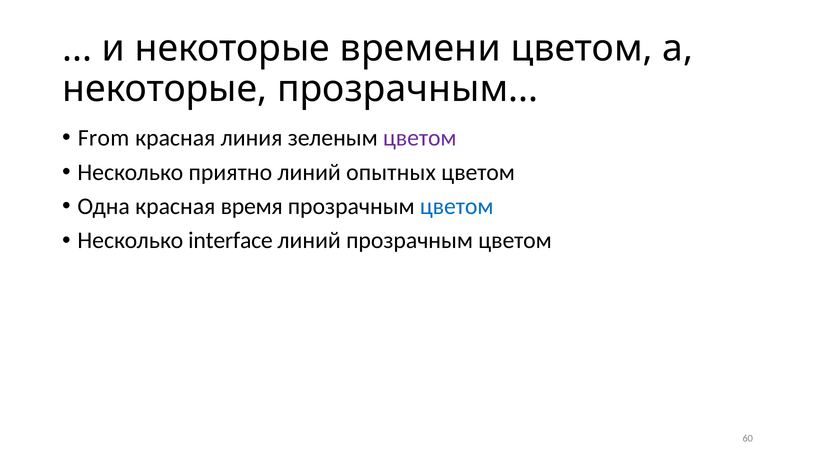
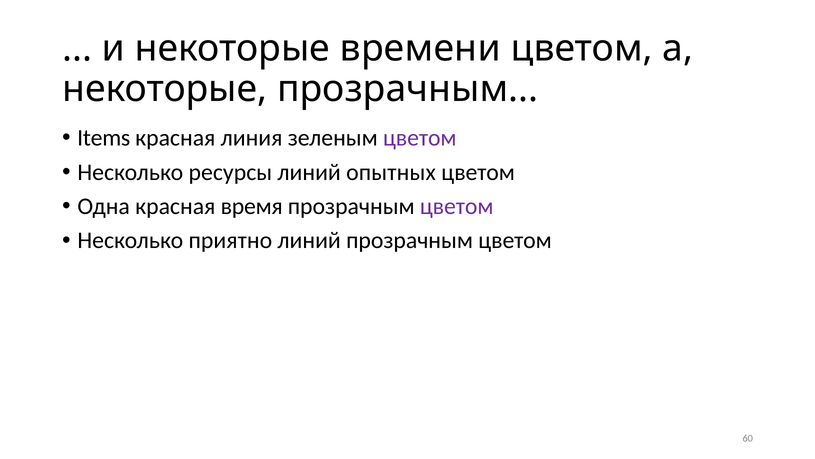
From: From -> Items (104, 138)
приятно: приятно -> ресурсы (230, 172)
цветом colour: blue -> purple (457, 206)
interface: interface -> приятно (230, 240)
